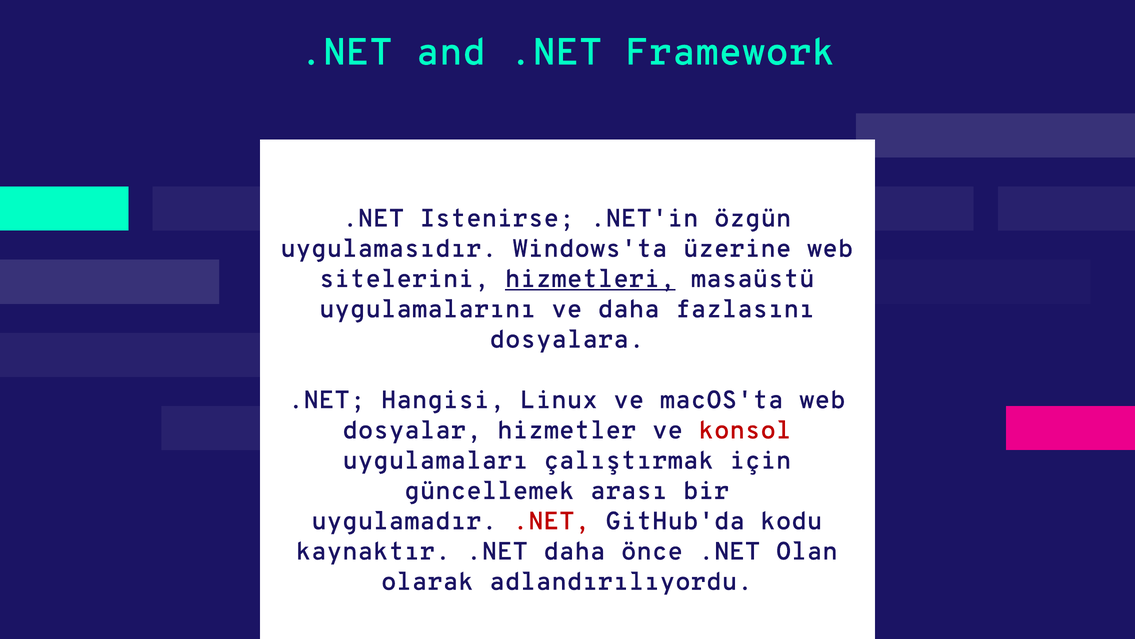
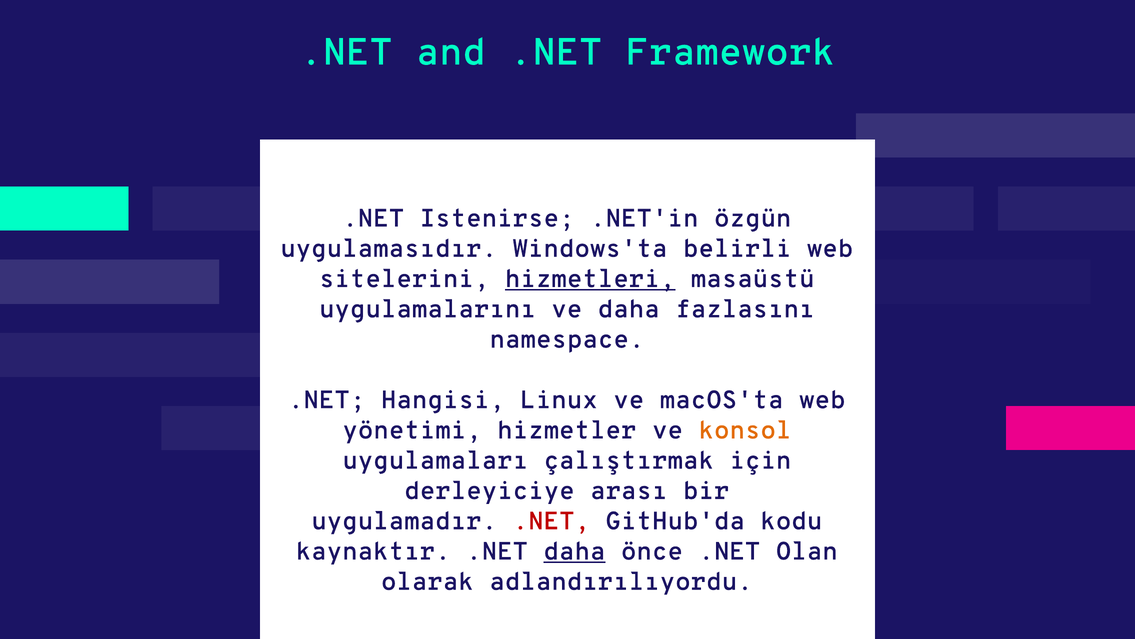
üzerine: üzerine -> belirli (737, 248)
dosyalara: dosyalara -> namespace (567, 339)
dosyalar: dosyalar -> yönetimi (412, 430)
konsol colour: red -> orange (745, 430)
güncellemek: güncellemek -> derleyiciye (490, 490)
daha underline: none -> present (574, 551)
